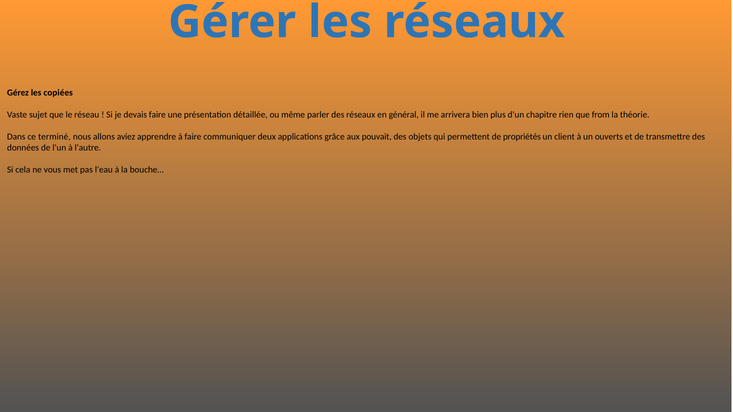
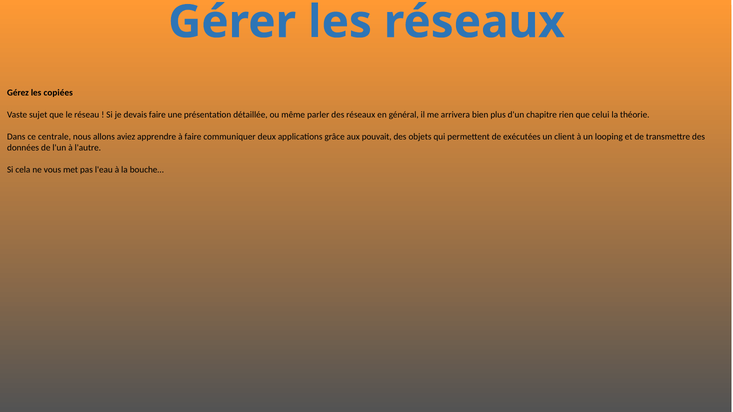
from: from -> celui (601, 115)
terminé: terminé -> centrale (54, 137)
propriétés: propriétés -> exécutées (522, 137)
ouverts: ouverts -> looping (609, 137)
